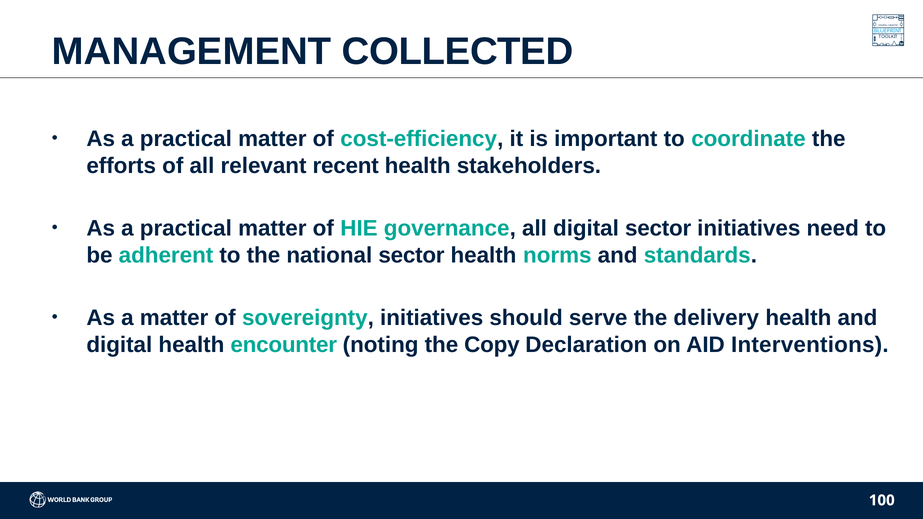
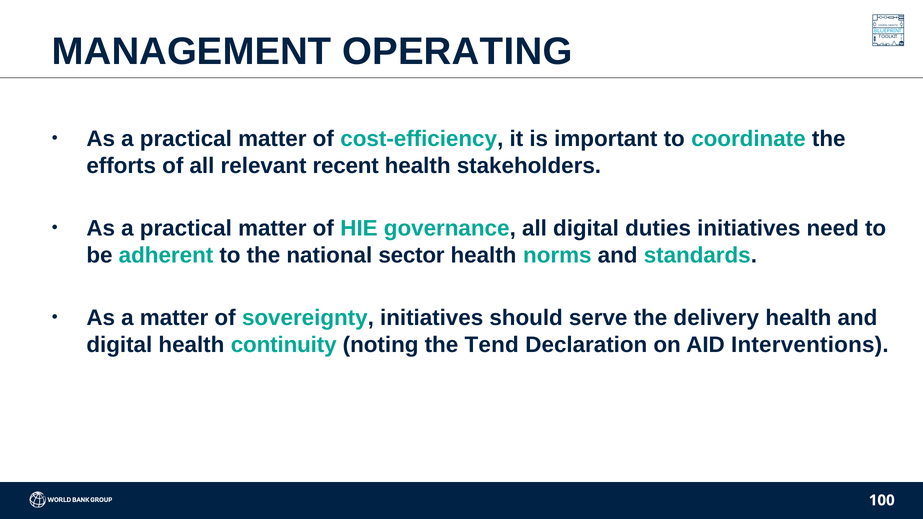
COLLECTED: COLLECTED -> OPERATING (457, 52)
digital sector: sector -> duties (658, 229)
encounter: encounter -> continuity (284, 345)
Copy: Copy -> Tend (492, 345)
